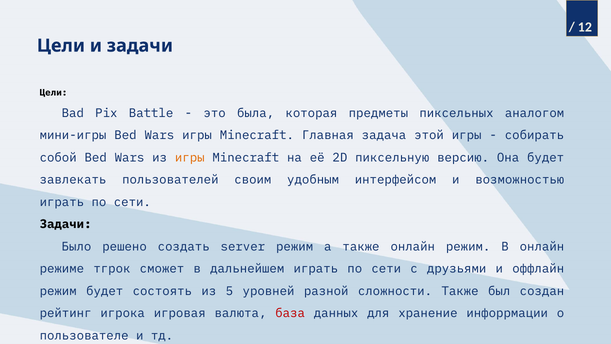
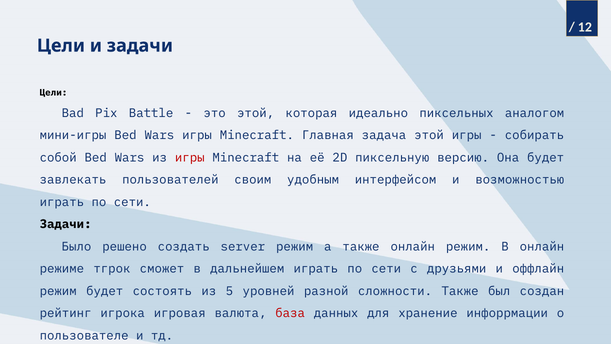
это была: была -> этой (256, 113)
предметы: предметы -> идеально (378, 113)
игры colour: orange -> red (190, 157)
